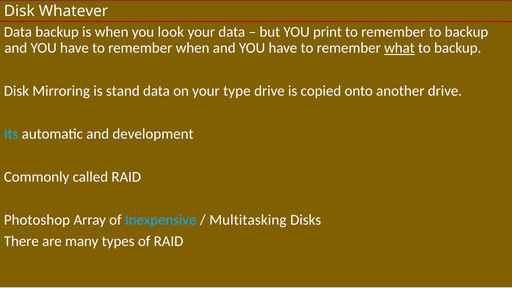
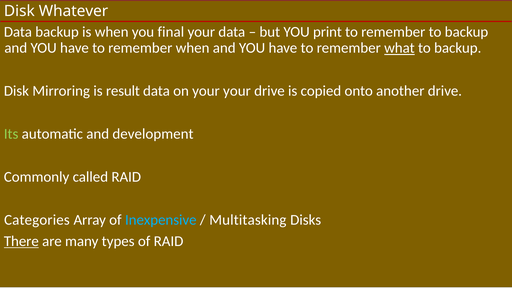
look: look -> final (171, 32)
stand: stand -> result (123, 91)
your type: type -> your (237, 91)
Its colour: light blue -> light green (11, 134)
Photoshop: Photoshop -> Categories (37, 220)
There underline: none -> present (21, 241)
